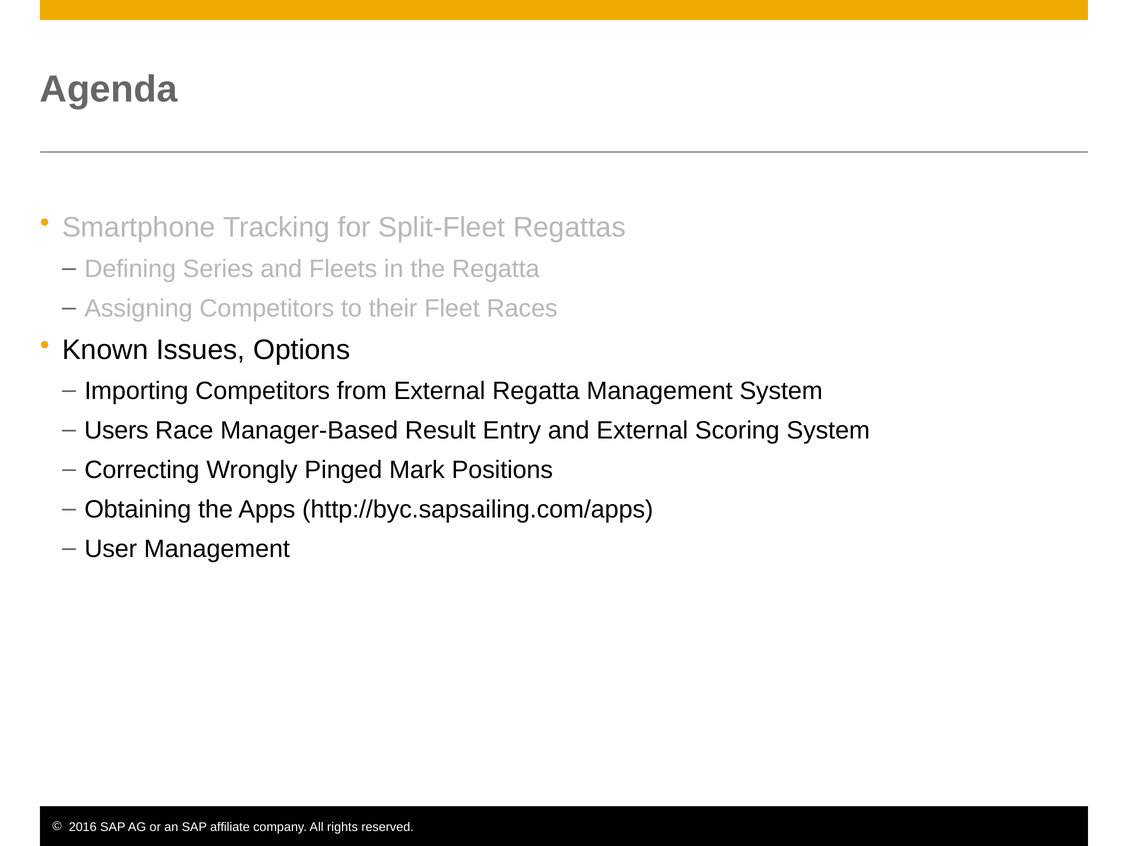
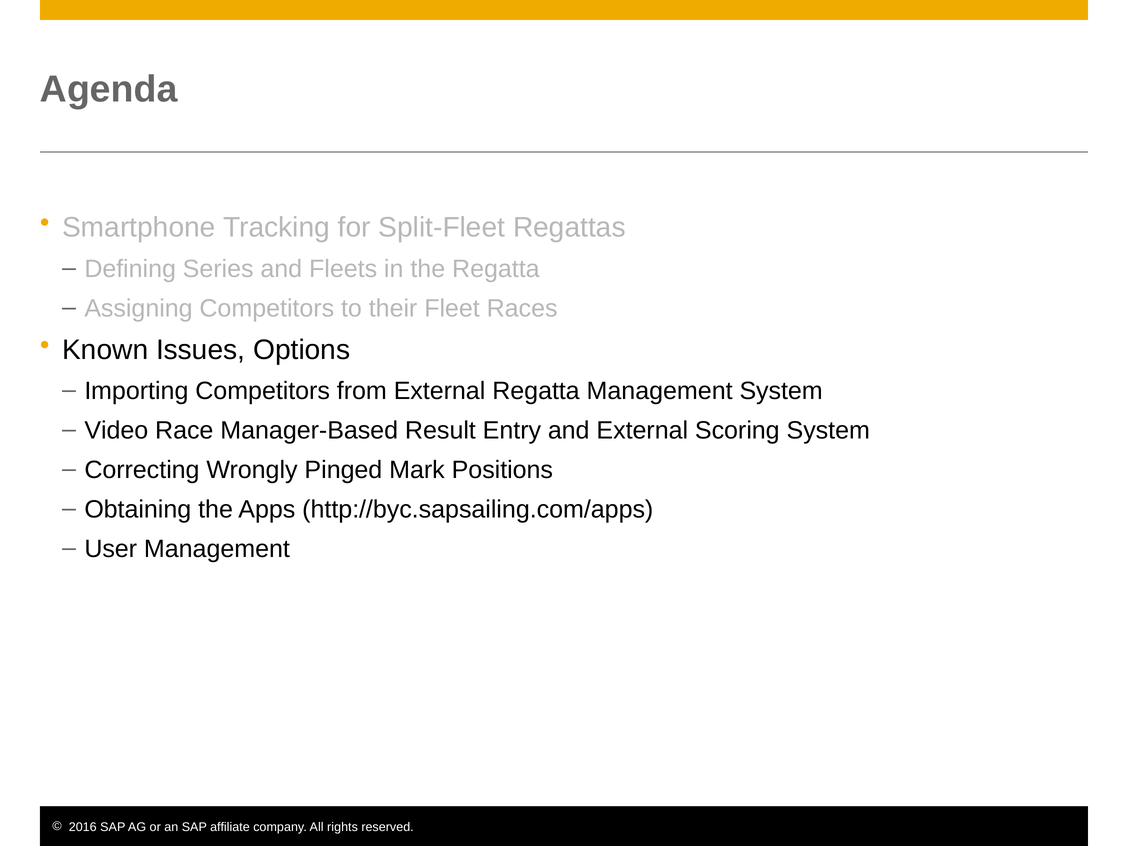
Users: Users -> Video (116, 430)
